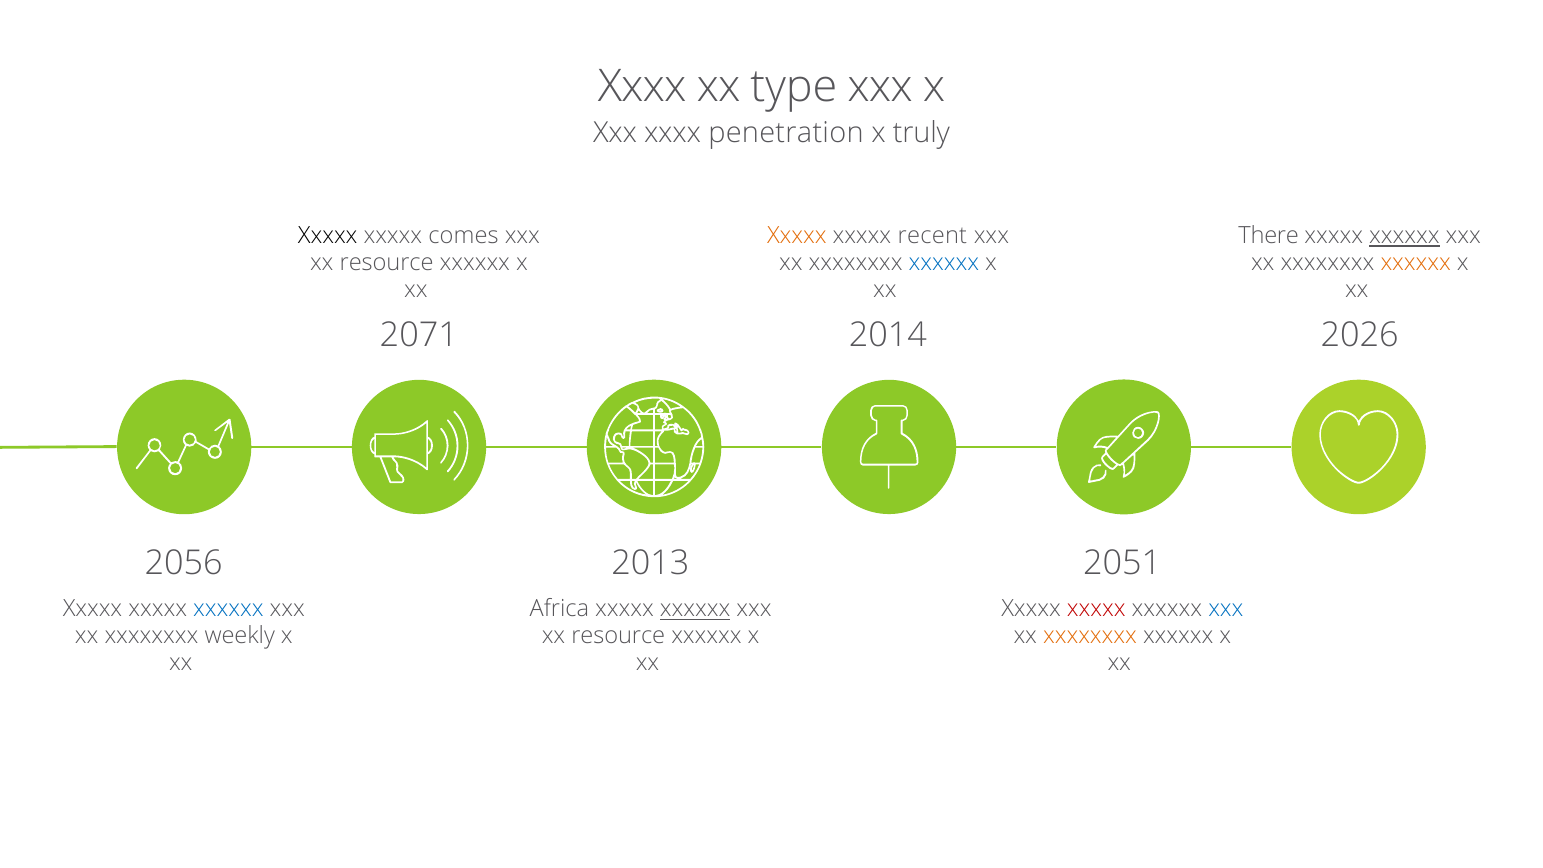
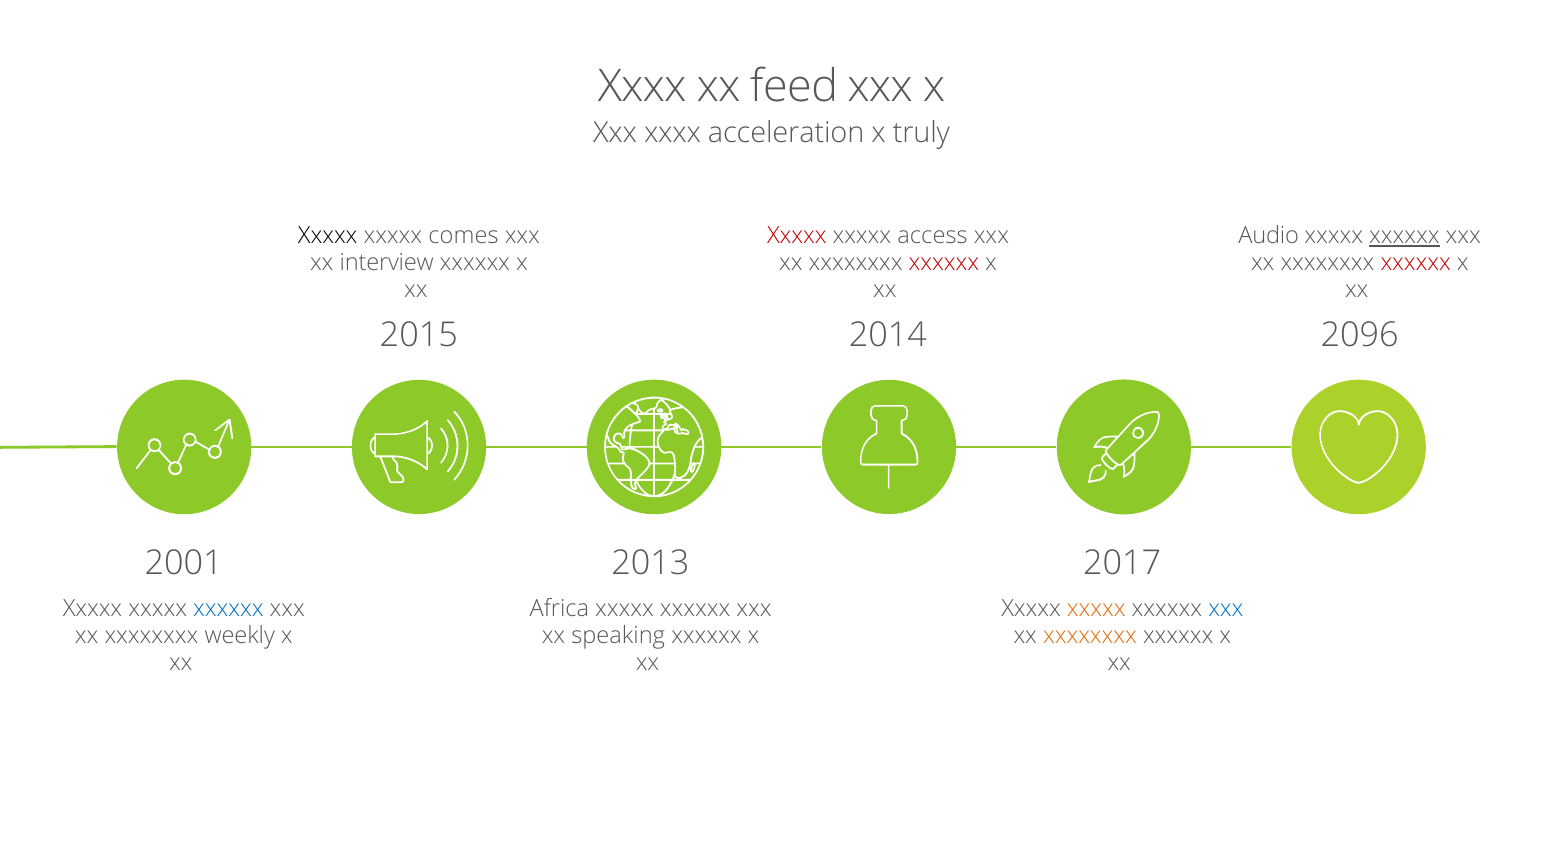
type: type -> feed (794, 86)
penetration: penetration -> acceleration (786, 132)
Xxxxx colour: orange -> red (797, 236)
recent: recent -> access (932, 236)
There: There -> Audio (1269, 236)
resource: resource -> interview (387, 263)
xxxxxx colour: blue -> red (944, 263)
xxxxxx colour: orange -> red (1416, 263)
2071: 2071 -> 2015 (419, 336)
2026: 2026 -> 2096 (1360, 336)
2056: 2056 -> 2001 (184, 564)
2051: 2051 -> 2017 (1122, 564)
xxxxxx underline: present -> none (695, 609)
xxxxx colour: red -> orange (1096, 609)
resource: resource -> speaking (618, 636)
